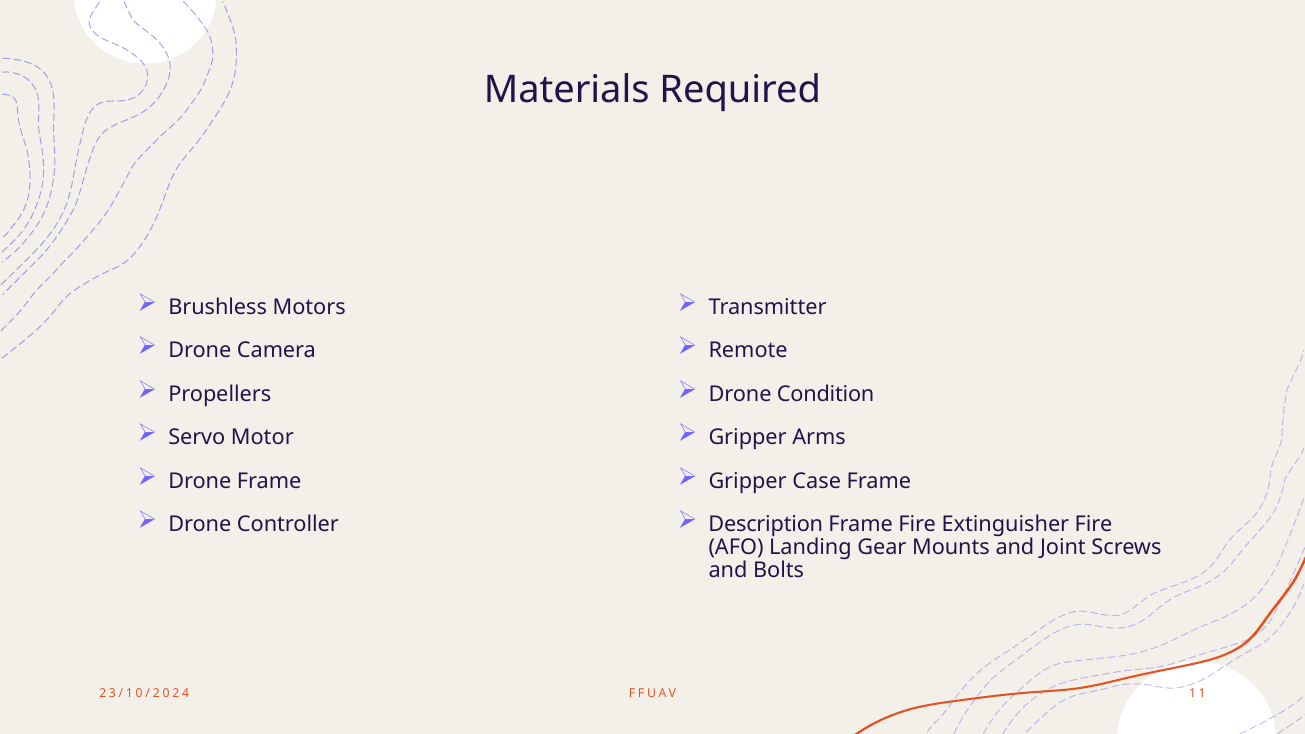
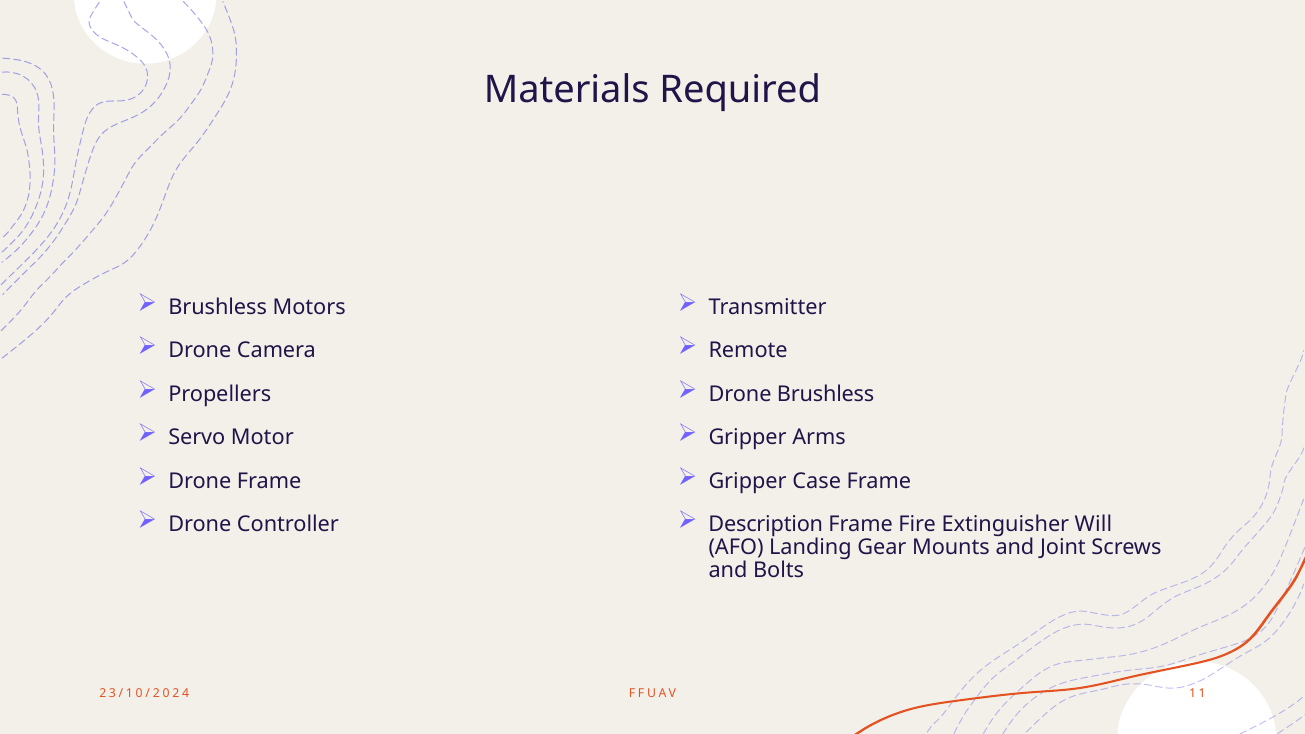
Drone Condition: Condition -> Brushless (826, 394)
Extinguisher Fire: Fire -> Will (1093, 525)
